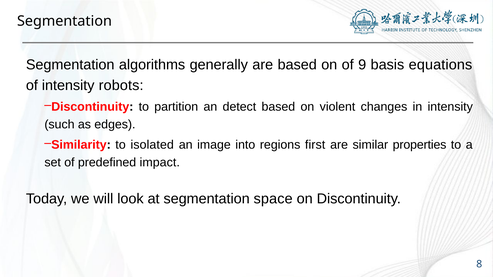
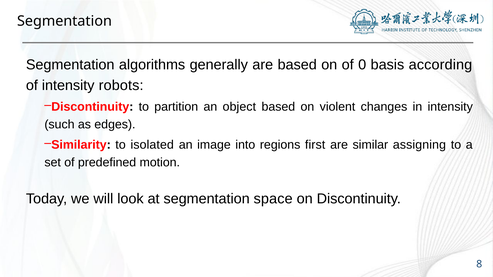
9: 9 -> 0 (362, 65)
equations: equations -> according (440, 65)
detect: detect -> object (239, 107)
properties: properties -> assigning (419, 145)
impact: impact -> motion (160, 163)
